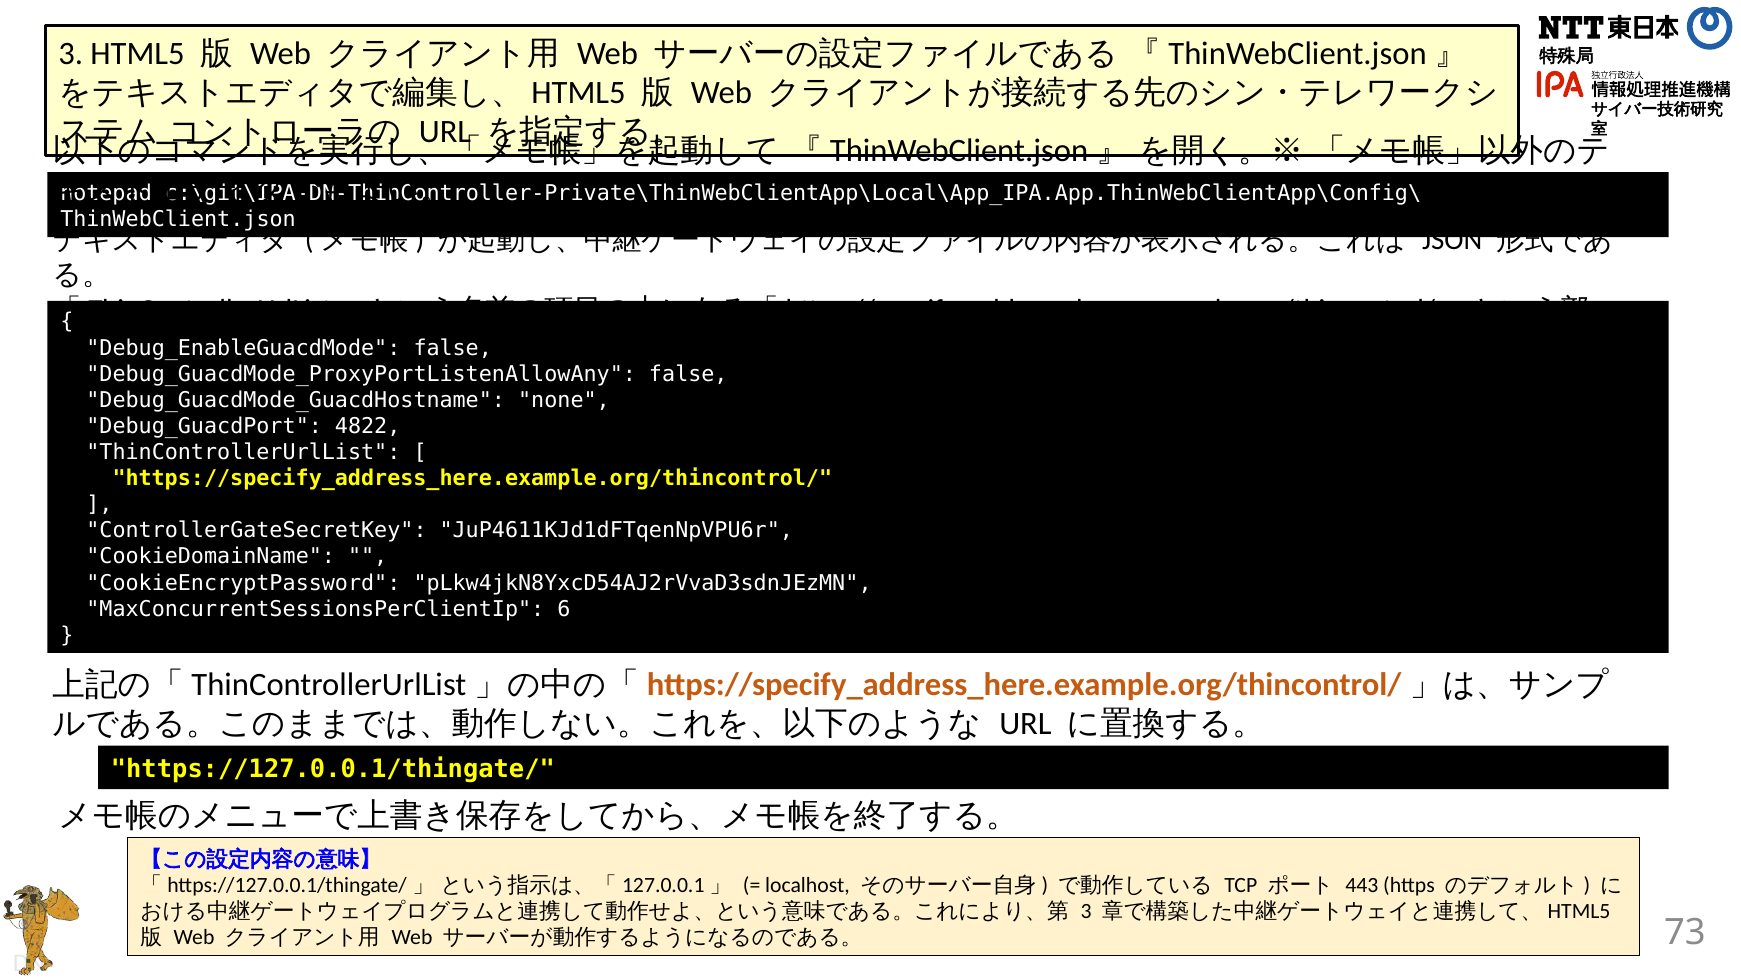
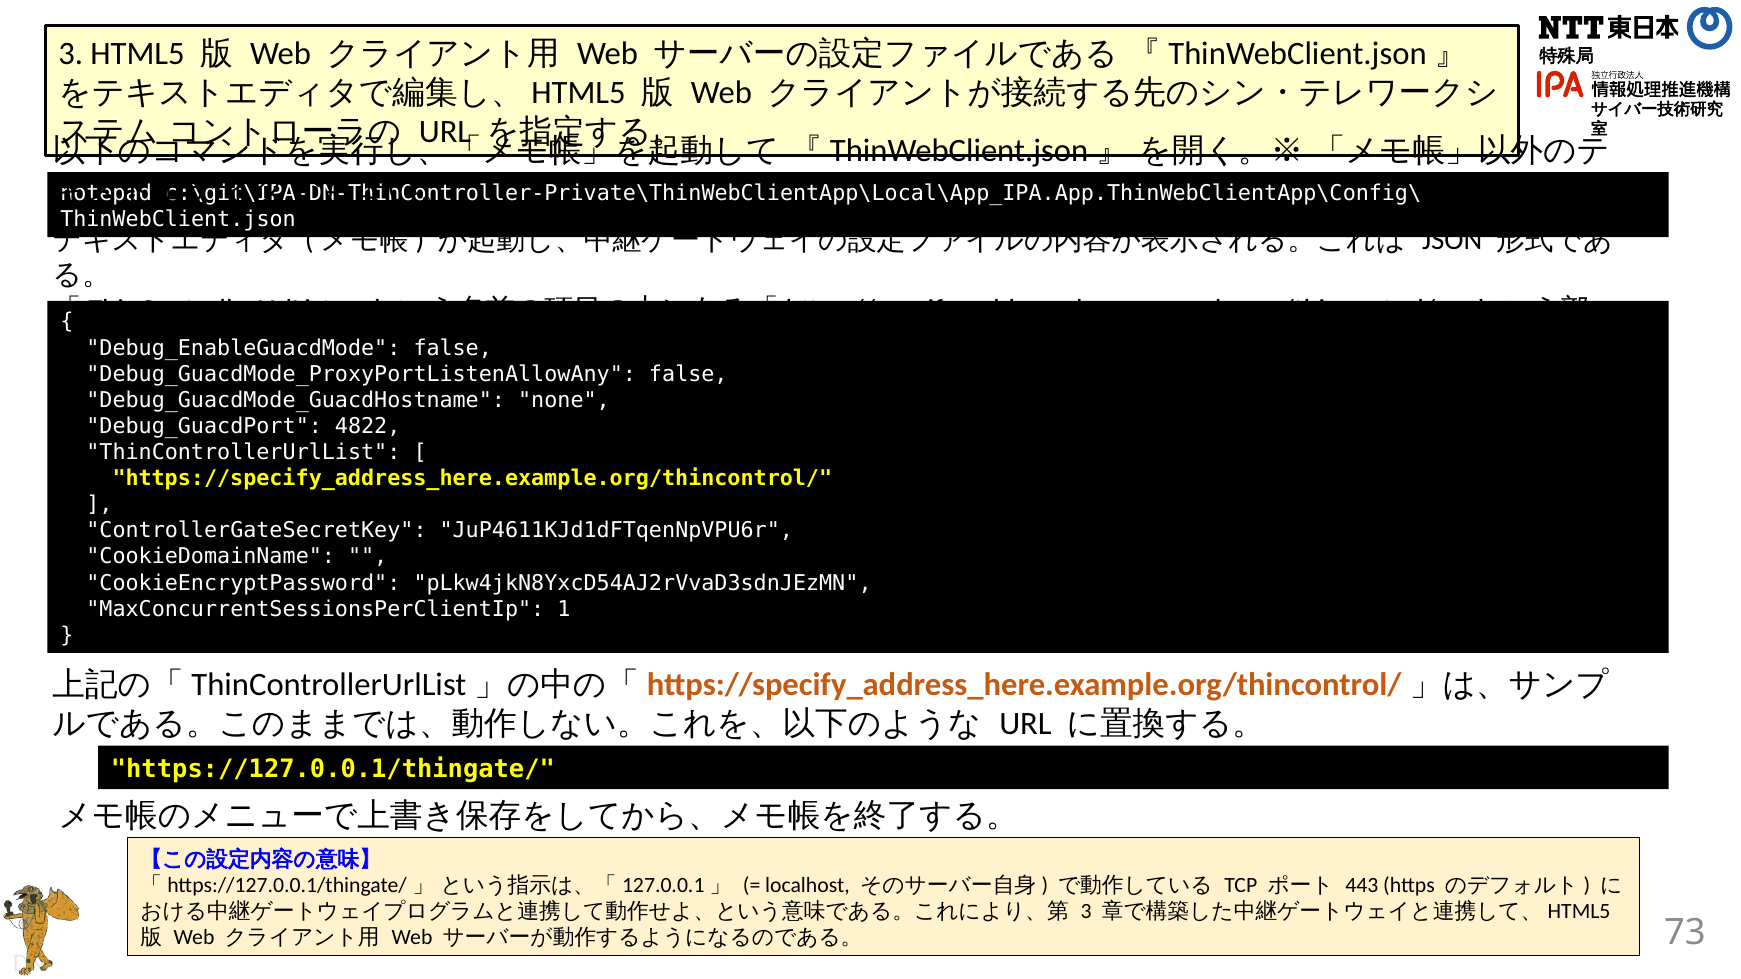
6: 6 -> 1 (564, 609)
